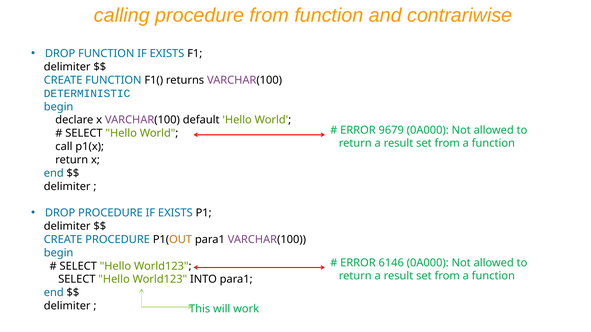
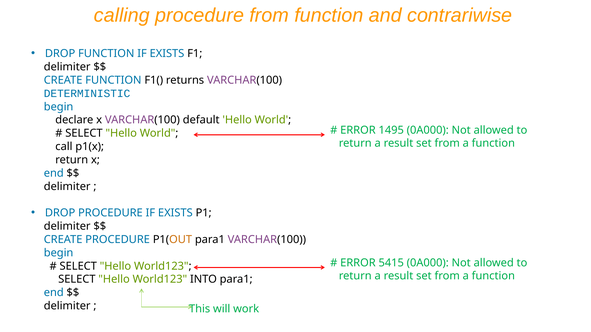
9679: 9679 -> 1495 (391, 130)
6146: 6146 -> 5415 (391, 263)
